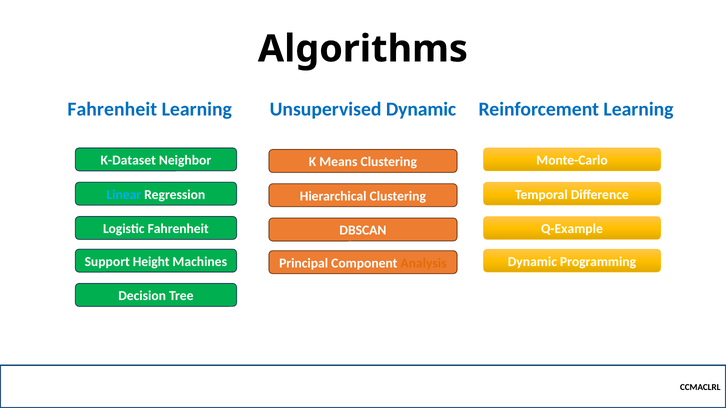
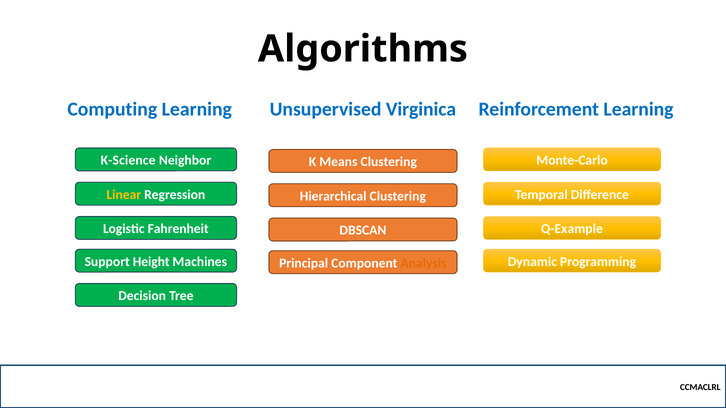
Fahrenheit: Fahrenheit -> Computing (112, 109)
Unsupervised Dynamic: Dynamic -> Virginica (421, 109)
K-Dataset: K-Dataset -> K-Science (128, 160)
Linear colour: light blue -> yellow (124, 195)
